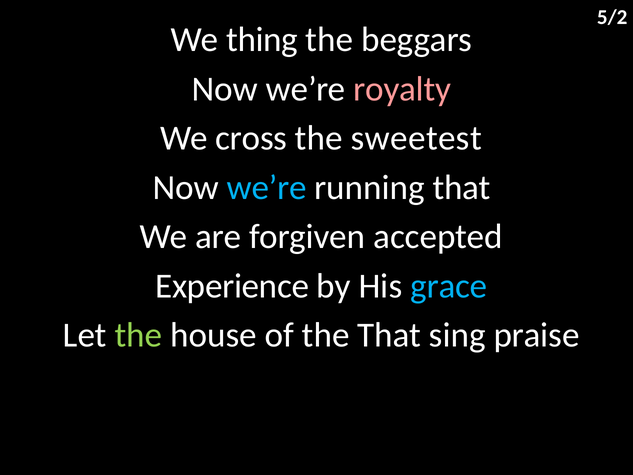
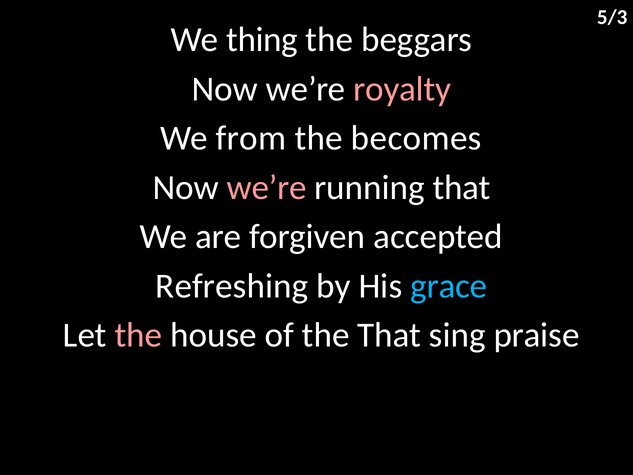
5/2: 5/2 -> 5/3 (612, 17)
cross: cross -> from (251, 138)
sweetest: sweetest -> becomes (416, 138)
we’re colour: light blue -> pink (267, 187)
Experience: Experience -> Refreshing (232, 286)
the colour: light green -> pink (138, 335)
